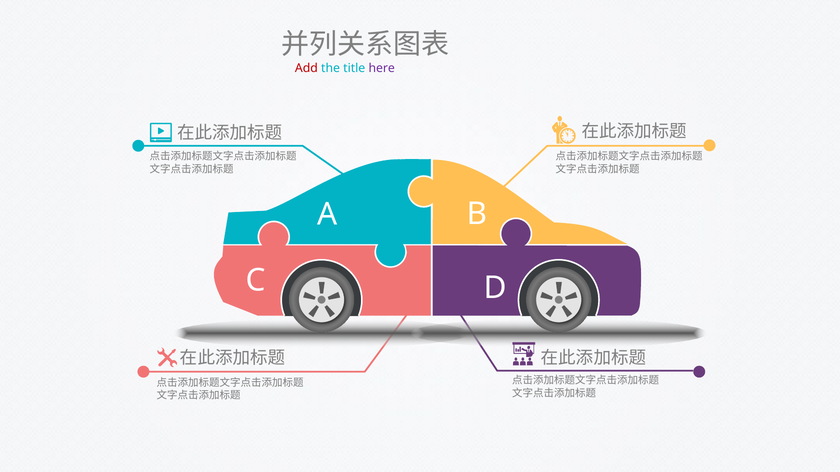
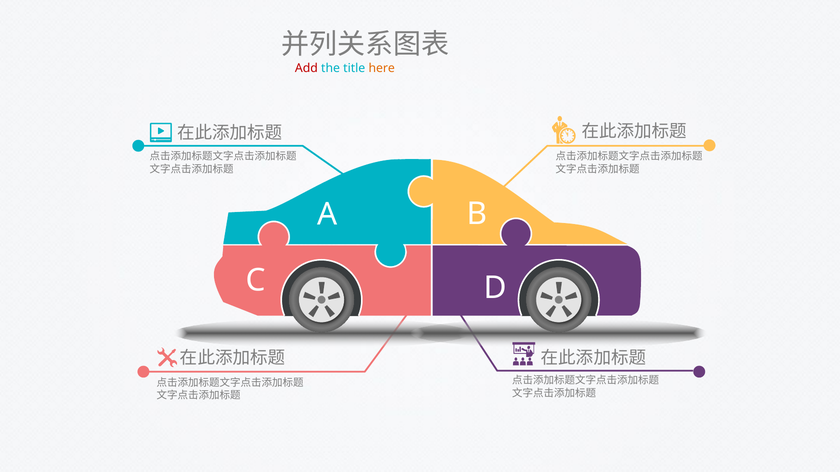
here colour: purple -> orange (382, 68)
